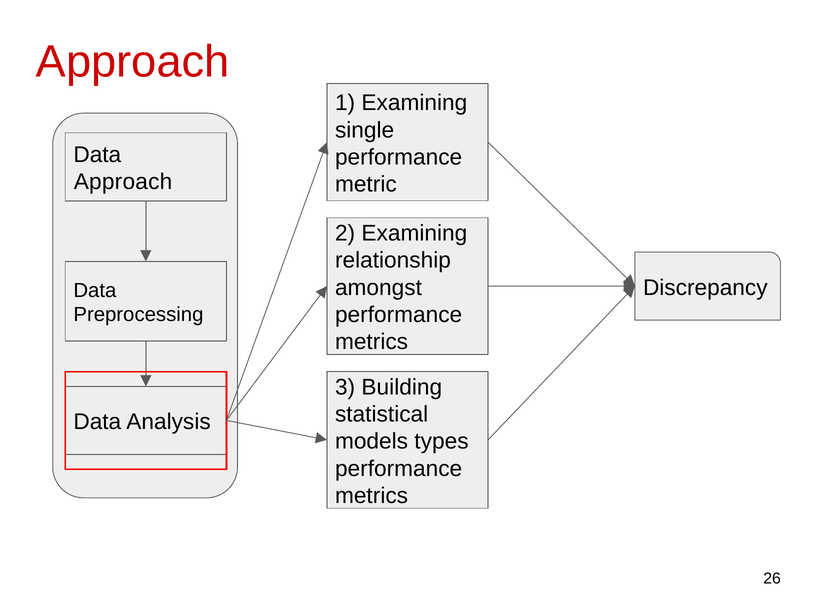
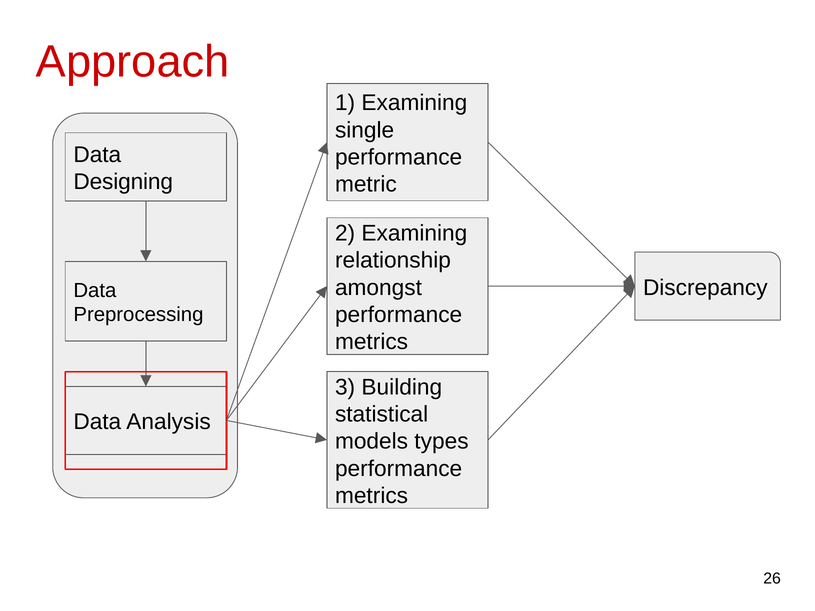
Approach: Approach -> Designing (123, 182)
